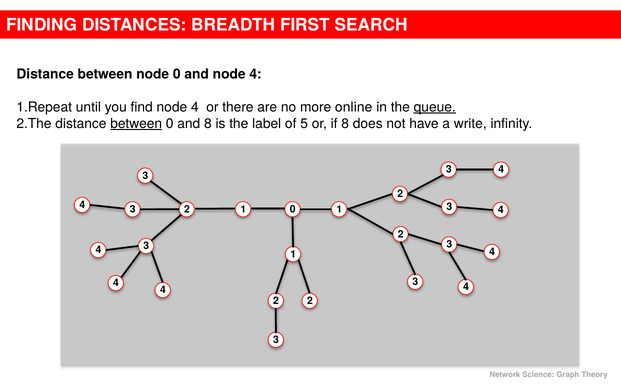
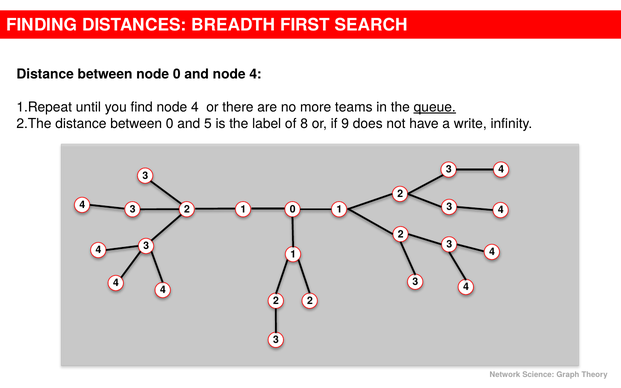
online: online -> teams (354, 107)
between underline: present -> none (136, 124)
and 8: 8 -> 5 (208, 124)
5: 5 -> 8 (304, 124)
if 8: 8 -> 9 (345, 124)
